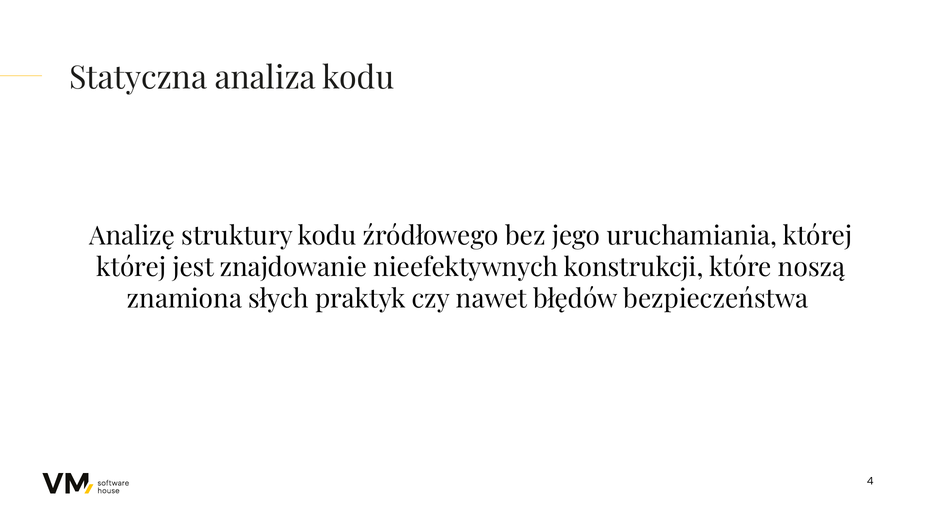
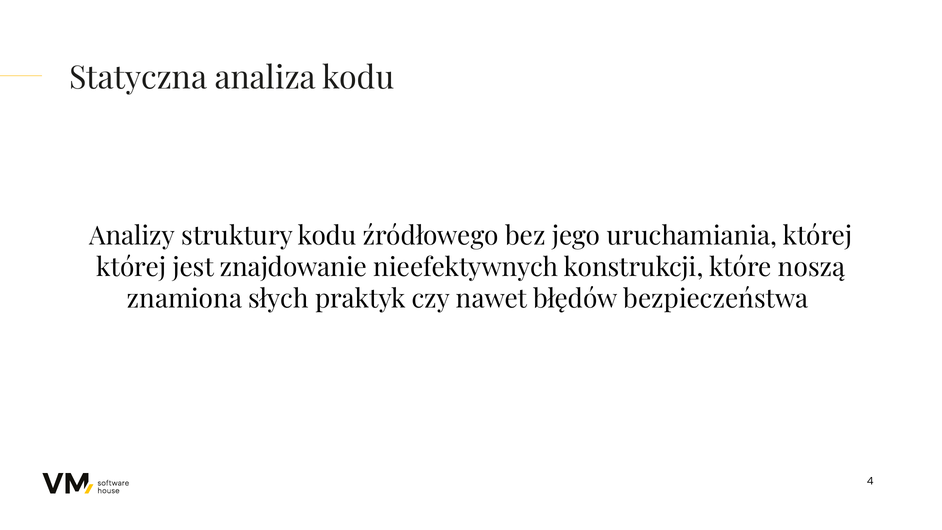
Analizę: Analizę -> Analizy (132, 236)
